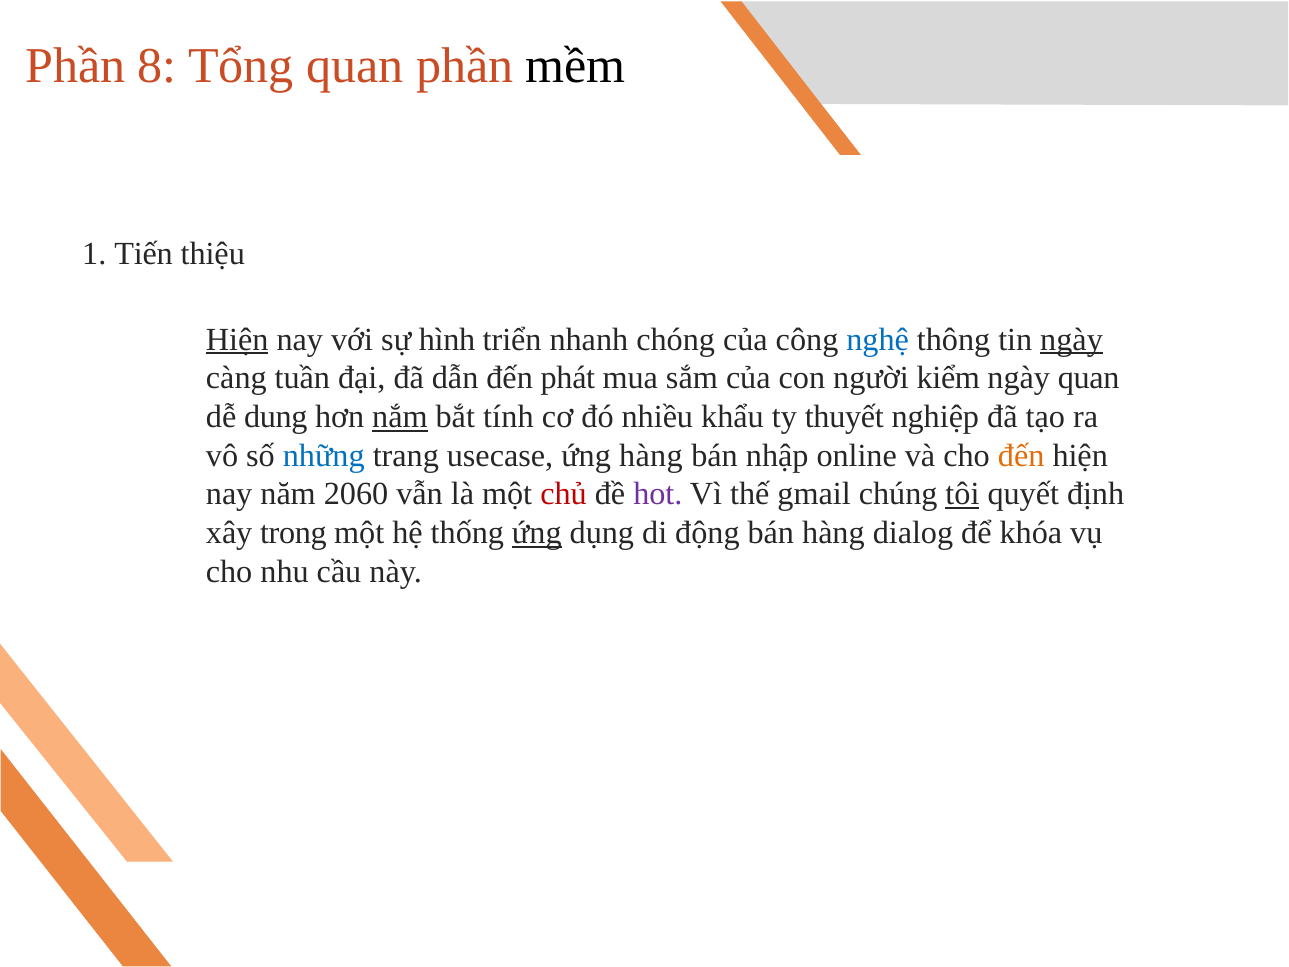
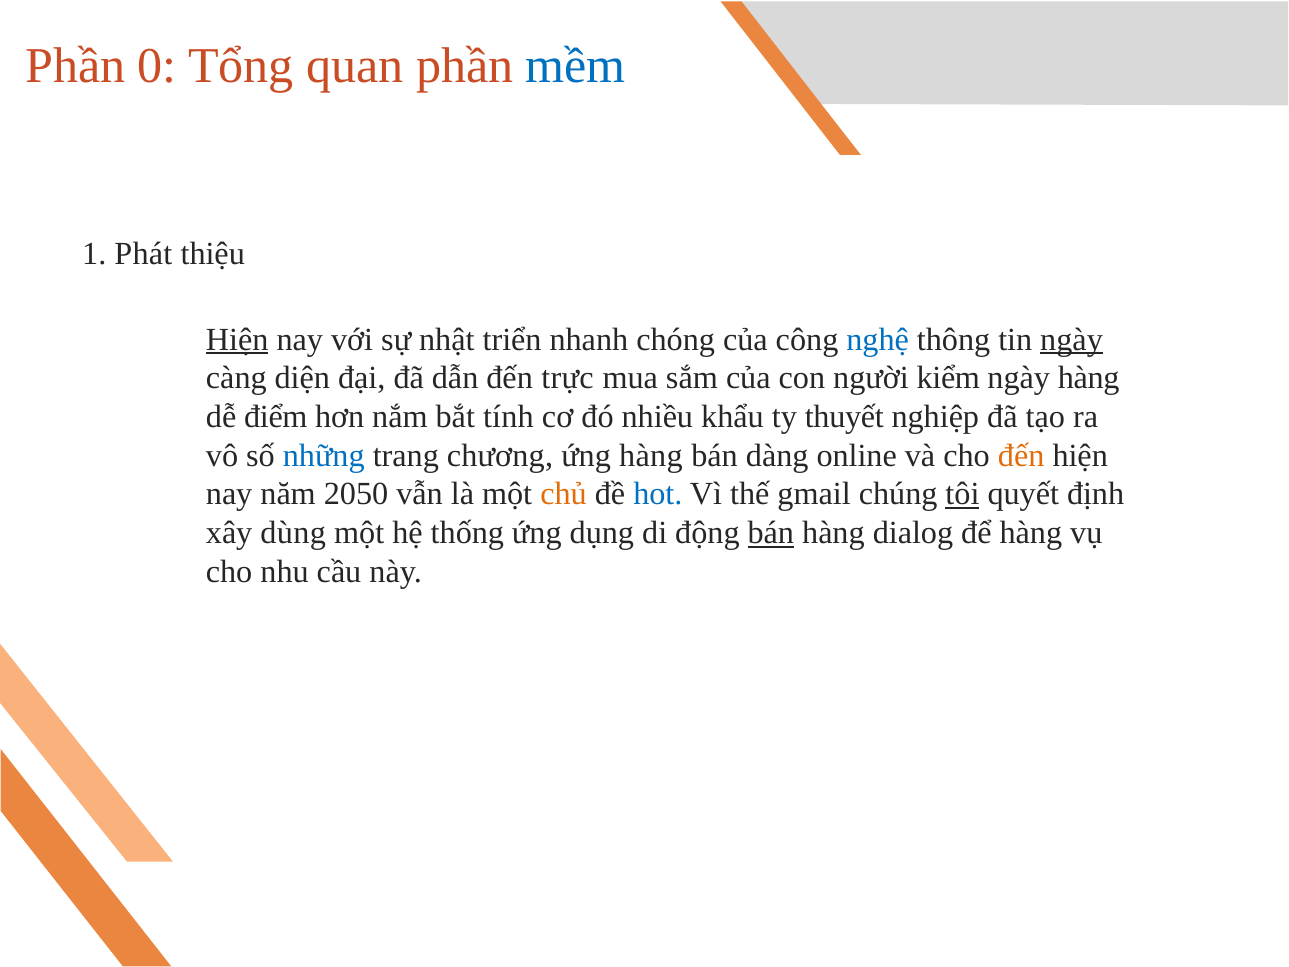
8: 8 -> 0 (157, 66)
mềm colour: black -> blue (576, 66)
Tiến: Tiến -> Phát (143, 253)
hình: hình -> nhật (447, 339)
tuần: tuần -> diện (302, 378)
phát: phát -> trực (568, 378)
ngày quan: quan -> hàng (1089, 378)
dung: dung -> điểm (276, 417)
nắm underline: present -> none (400, 417)
usecase: usecase -> chương (500, 455)
nhập: nhập -> dàng (777, 455)
2060: 2060 -> 2050 (356, 494)
chủ colour: red -> orange (564, 494)
hot colour: purple -> blue (658, 494)
trong: trong -> dùng (293, 533)
ứng underline: present -> none (537, 533)
bán underline: none -> present (771, 533)
để khóa: khóa -> hàng (1031, 533)
